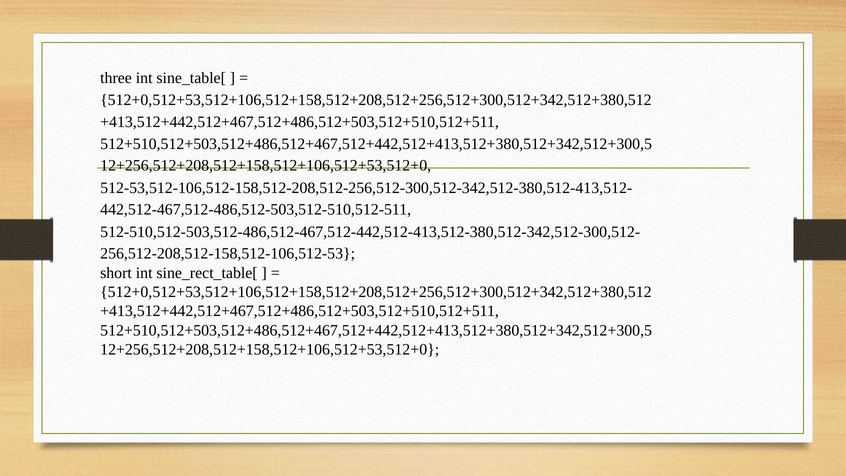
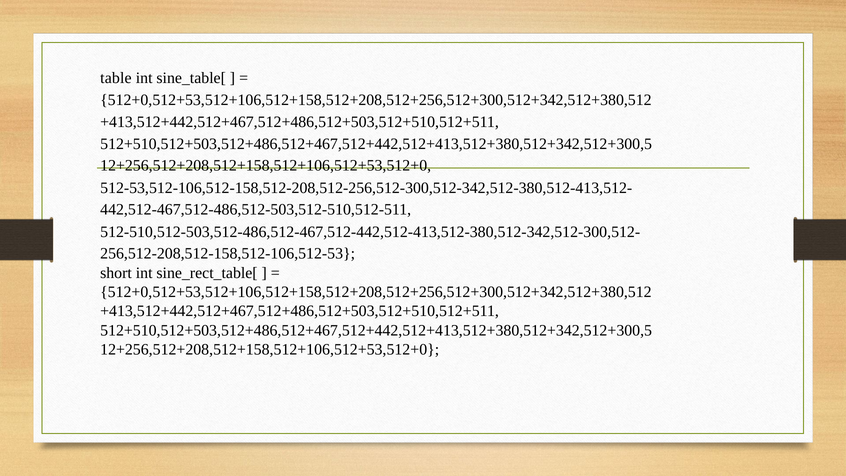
three: three -> table (116, 78)
